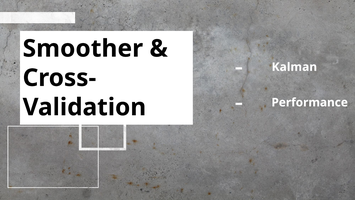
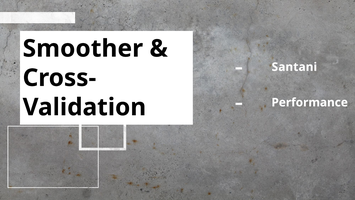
Kalman: Kalman -> Santani (294, 67)
